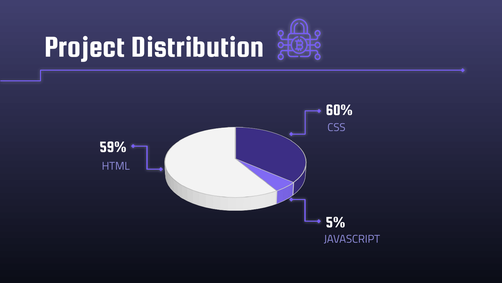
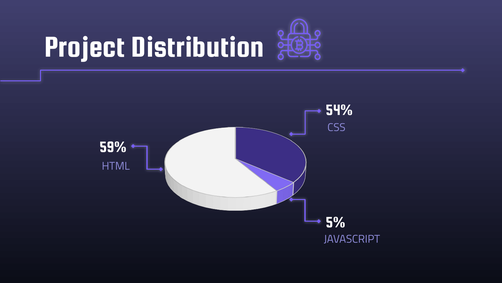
60%: 60% -> 54% (339, 110)
